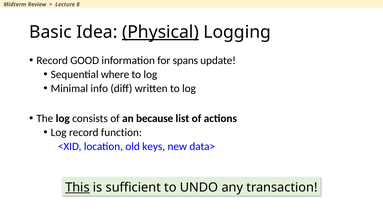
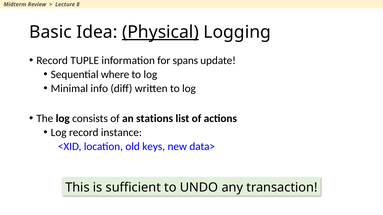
GOOD: GOOD -> TUPLE (85, 60)
because: because -> stations (155, 119)
function: function -> instance (121, 133)
This underline: present -> none (77, 188)
